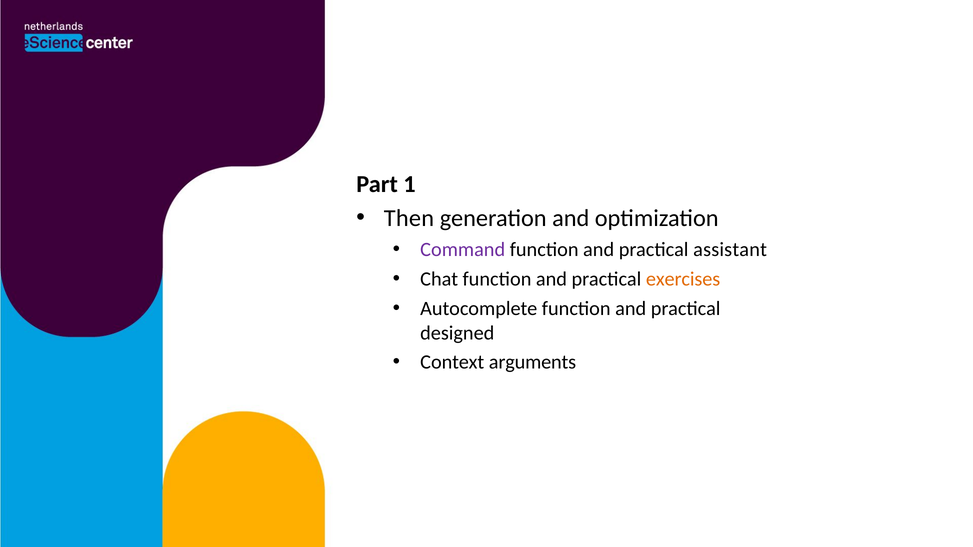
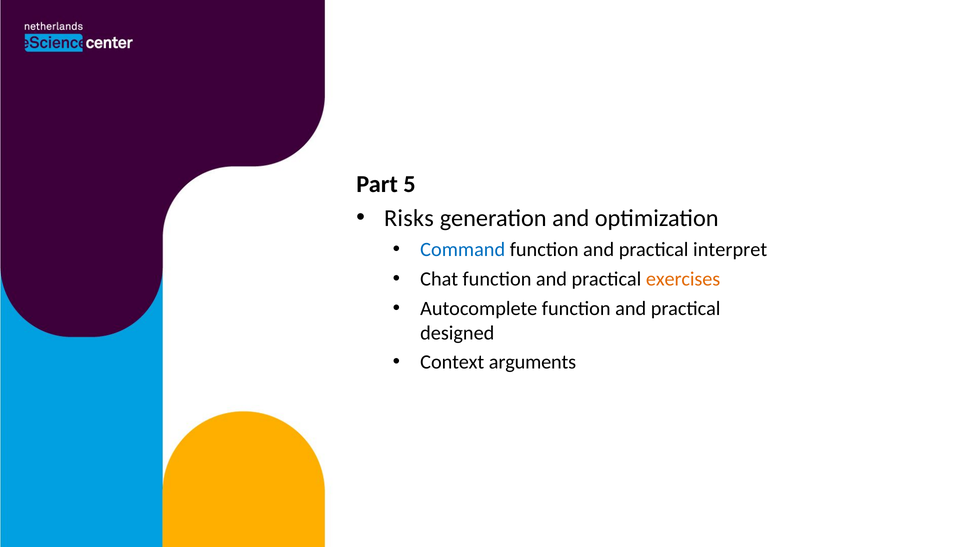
1: 1 -> 5 (409, 184)
Then: Then -> Risks (409, 218)
Command colour: purple -> blue (463, 250)
assistant: assistant -> interpret (730, 250)
